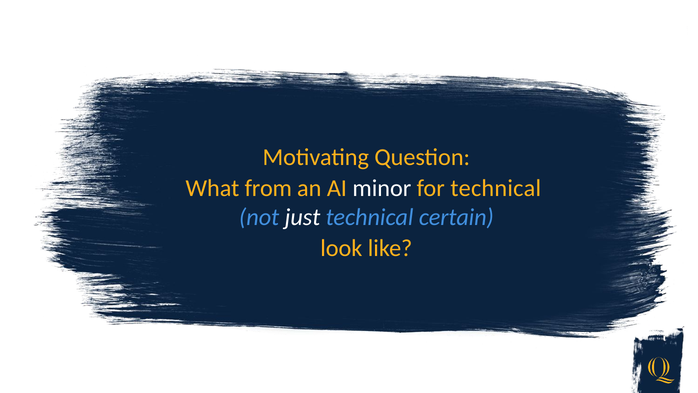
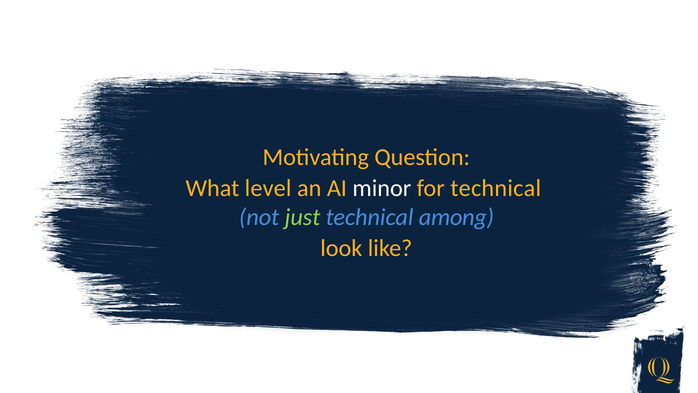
from: from -> level (268, 188)
just colour: white -> light green (302, 217)
certain: certain -> among (456, 217)
